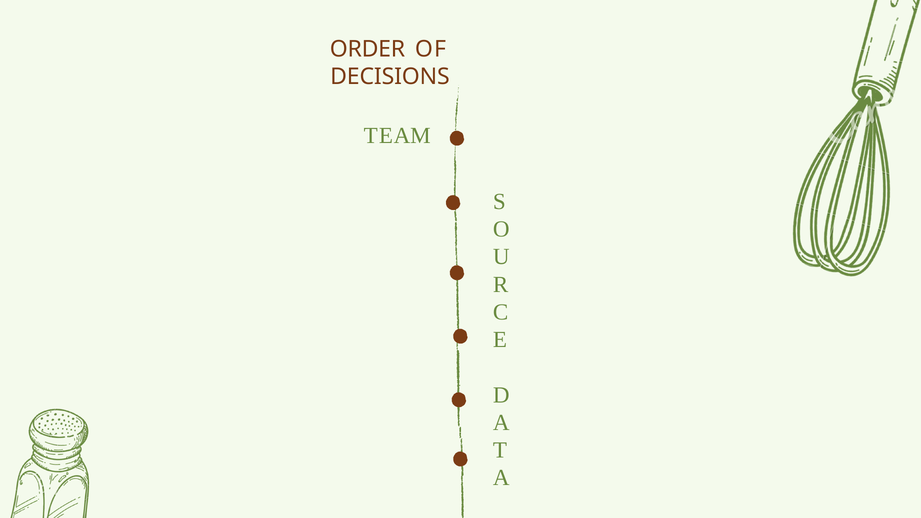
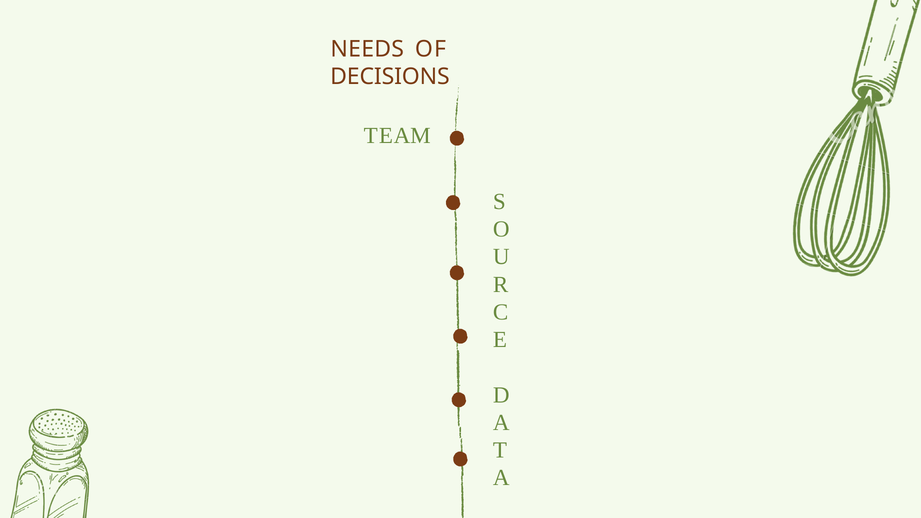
ORDER: ORDER -> NEEDS (367, 49)
